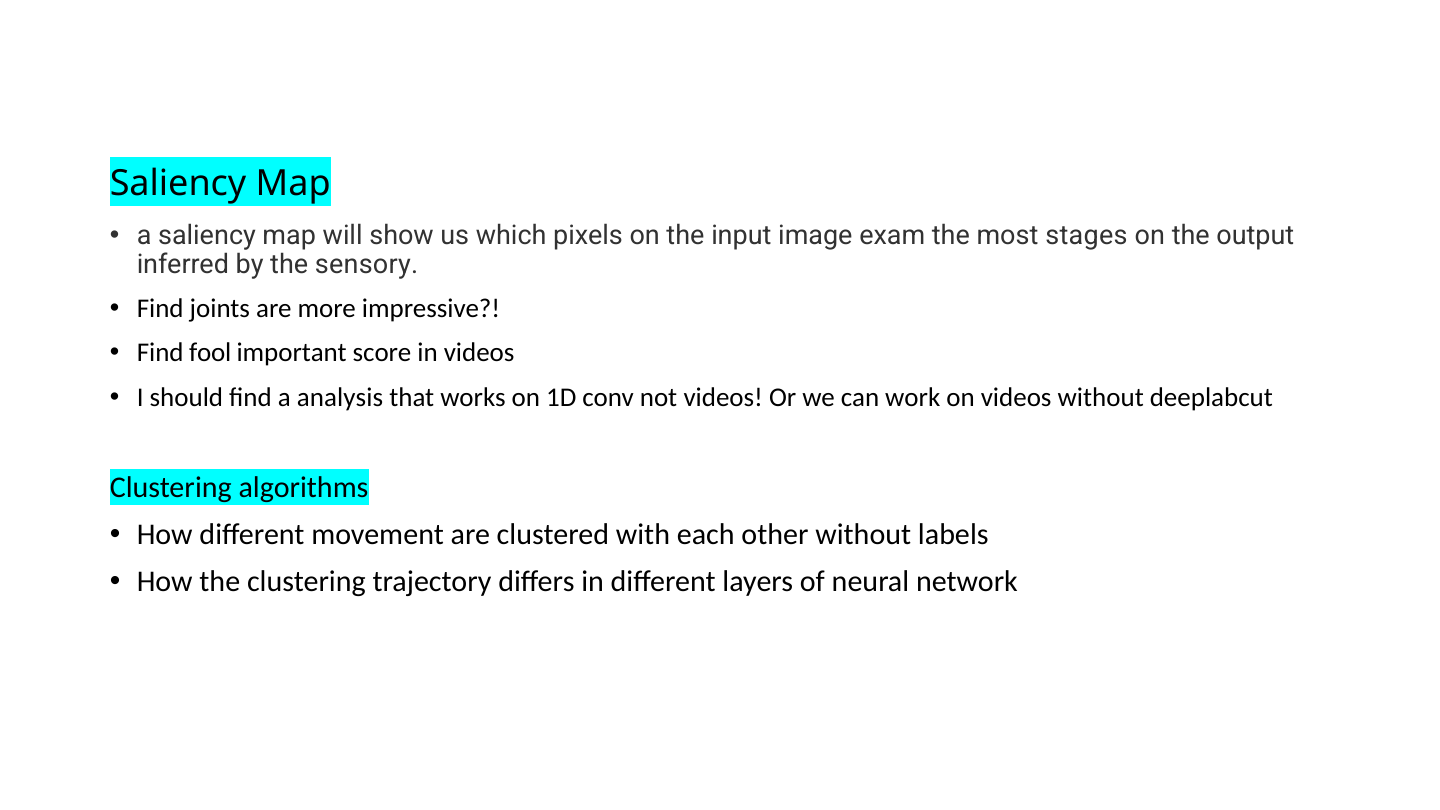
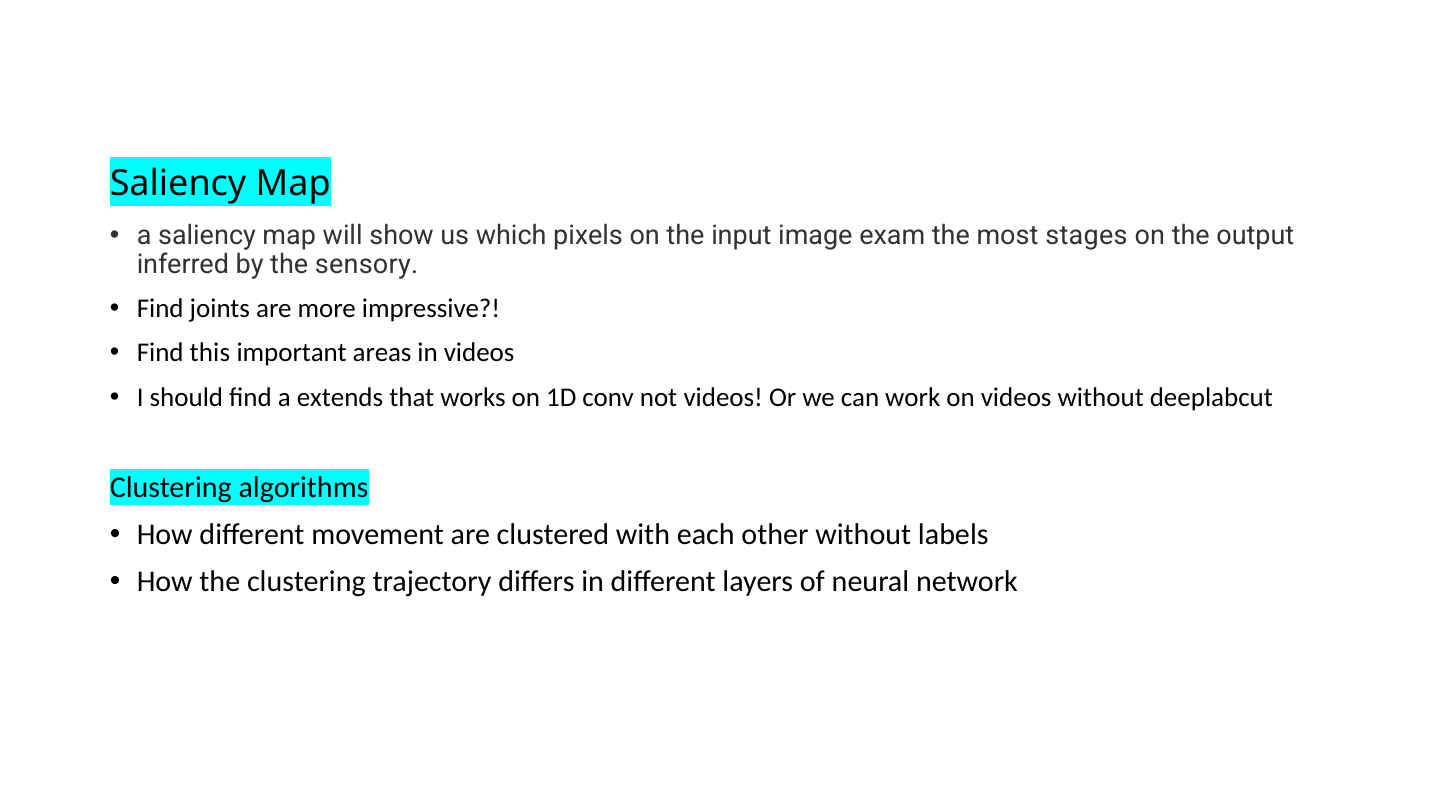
fool: fool -> this (210, 353)
score: score -> areas (382, 353)
analysis: analysis -> extends (340, 397)
